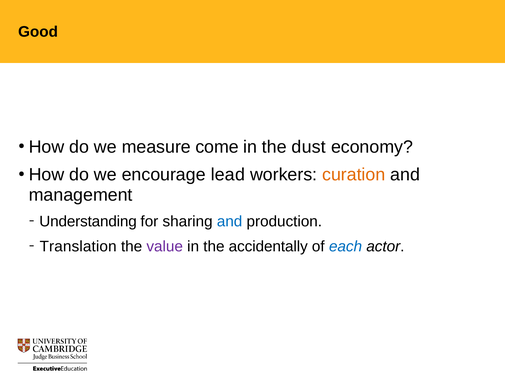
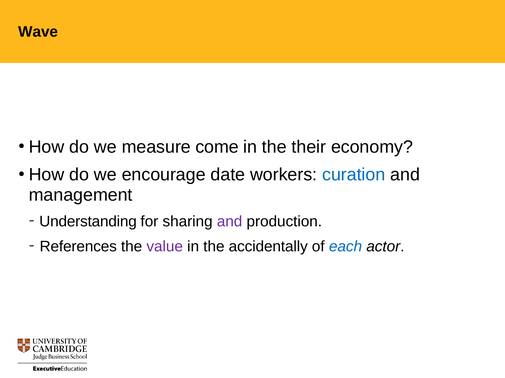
Good: Good -> Wave (38, 32)
dust: dust -> their (309, 147)
lead: lead -> date (228, 175)
curation colour: orange -> blue (354, 175)
and colour: blue -> purple (230, 222)
Translation: Translation -> References (78, 247)
